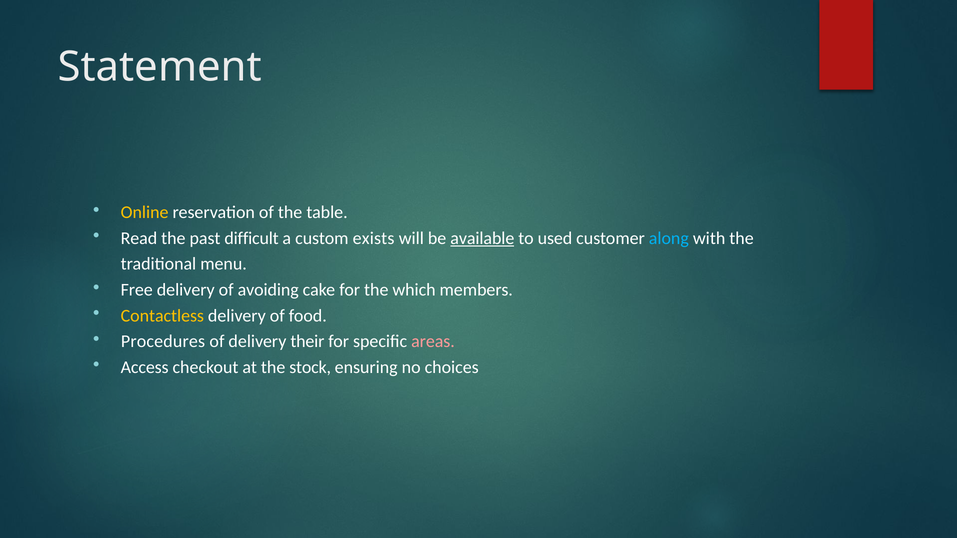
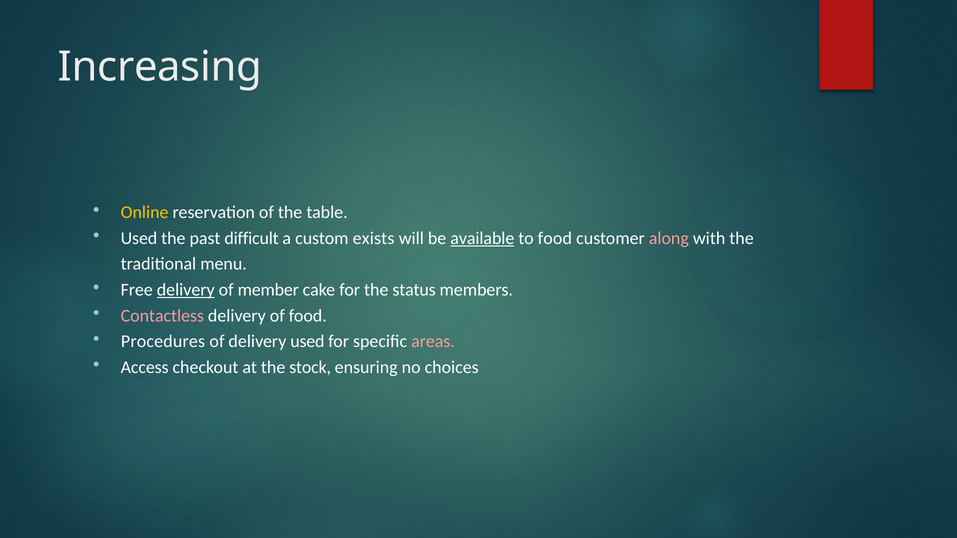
Statement: Statement -> Increasing (160, 67)
Read: Read -> Used (139, 238)
to used: used -> food (555, 238)
along colour: light blue -> pink (669, 238)
delivery underline: none -> present (186, 290)
avoiding: avoiding -> member (268, 290)
which: which -> status (414, 290)
Contactless colour: yellow -> pink (162, 316)
delivery their: their -> used (307, 342)
